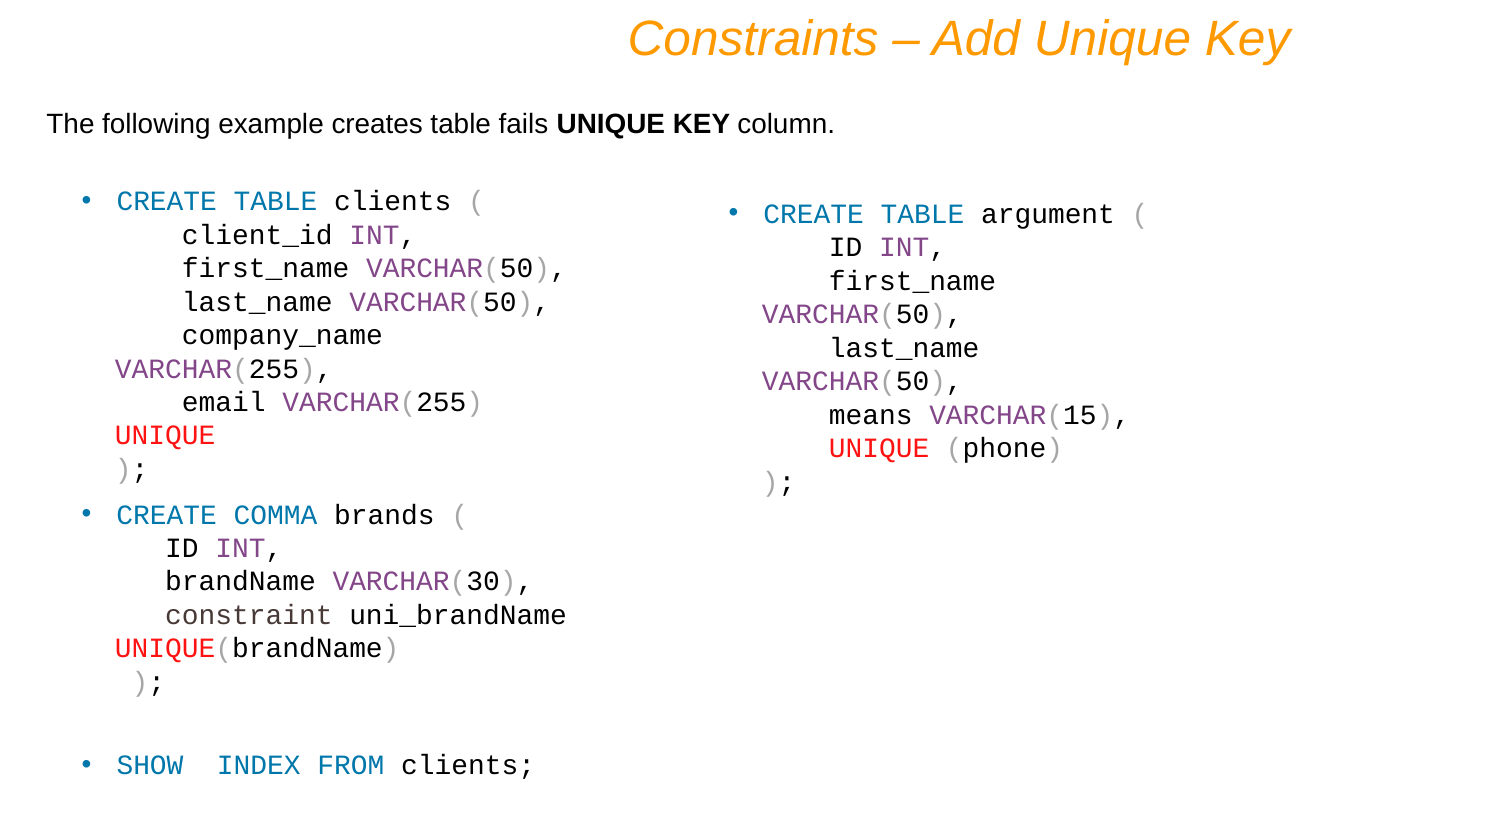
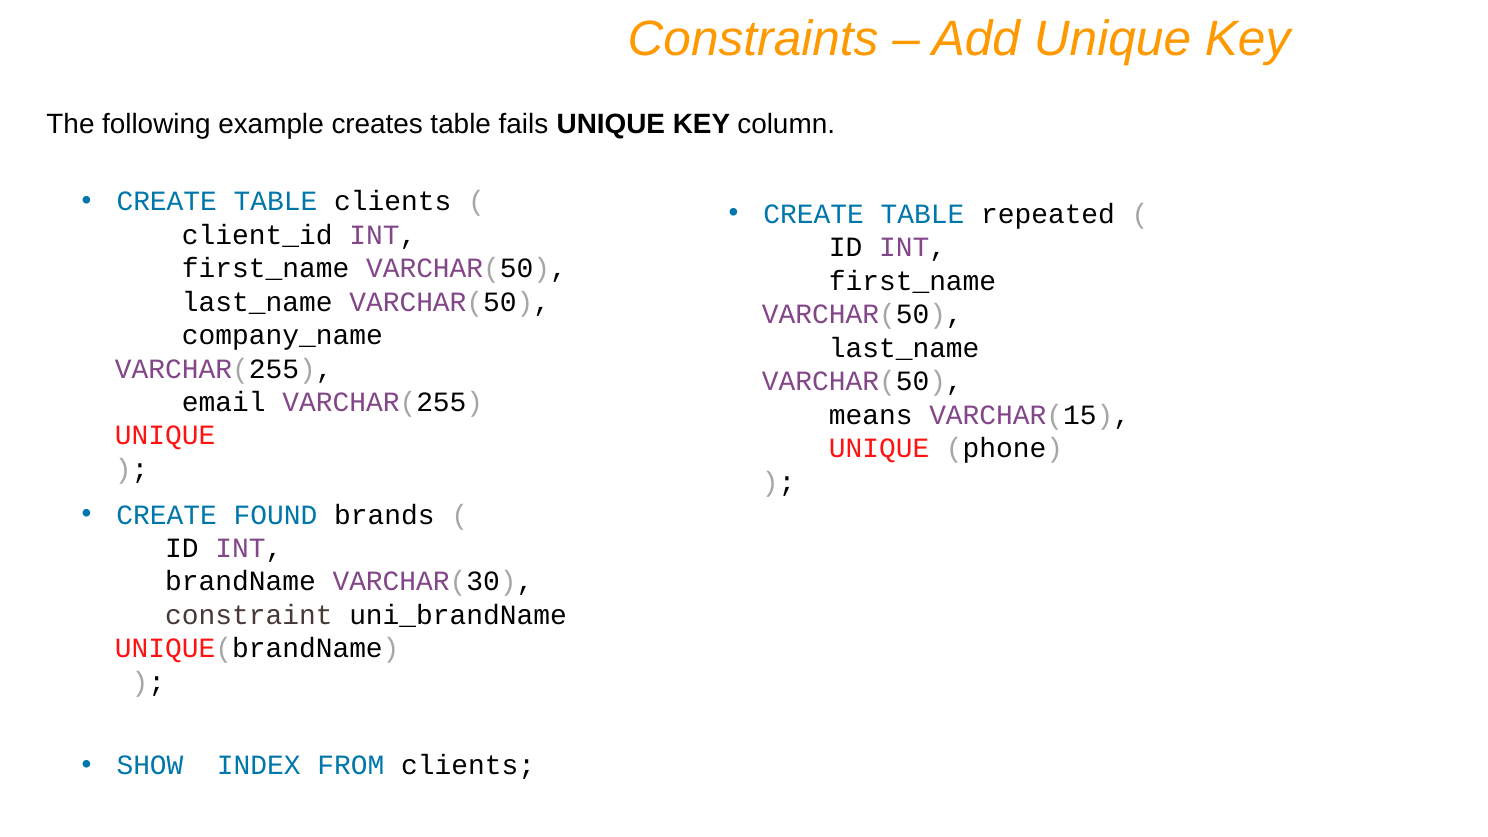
argument: argument -> repeated (1048, 214)
COMMA: COMMA -> FOUND (276, 515)
